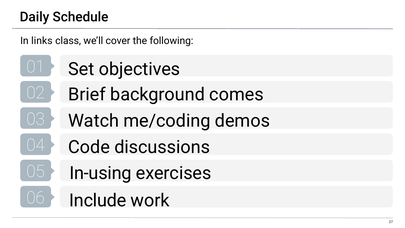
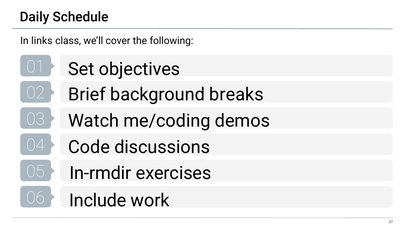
comes: comes -> breaks (237, 95)
In-using: In-using -> In-rmdir (100, 173)
